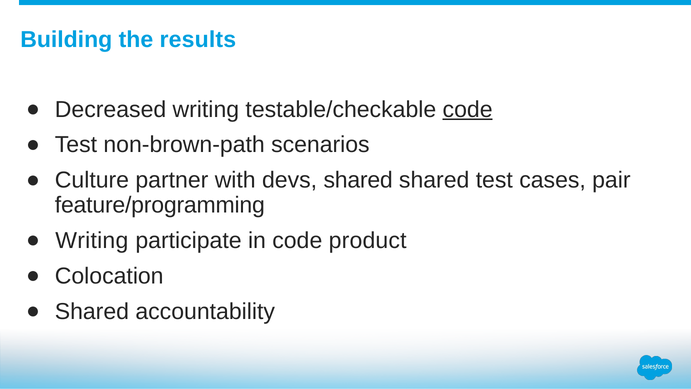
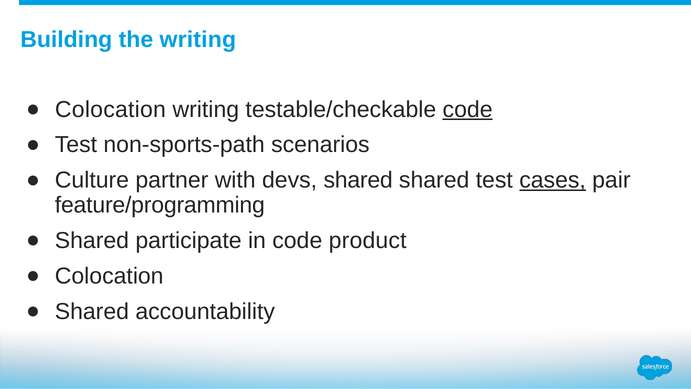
the results: results -> writing (198, 40)
Decreased: Decreased -> Colocation (110, 109)
non-brown-path: non-brown-path -> non-sports-path (184, 145)
cases underline: none -> present (553, 180)
Writing: Writing -> Shared (92, 240)
